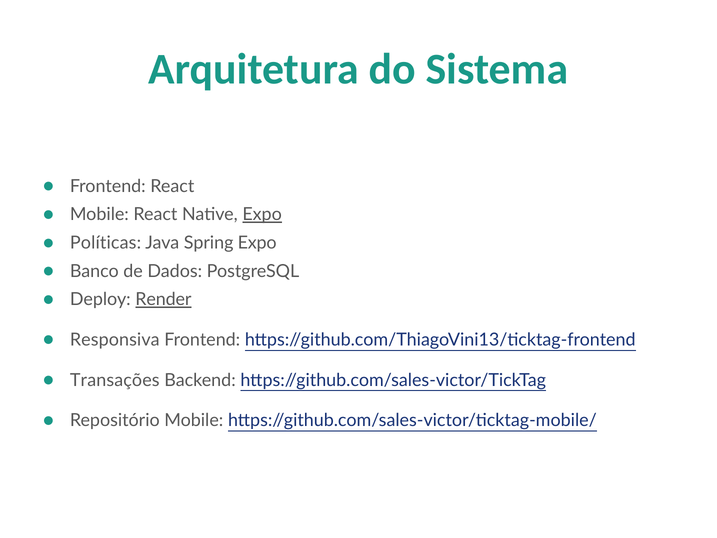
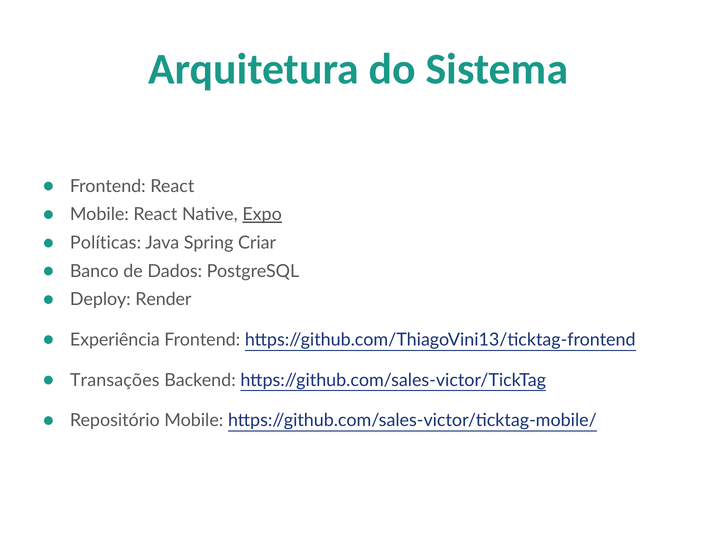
Spring Expo: Expo -> Criar (257, 243)
Render underline: present -> none (163, 299)
Responsiva: Responsiva -> Experiência (115, 340)
